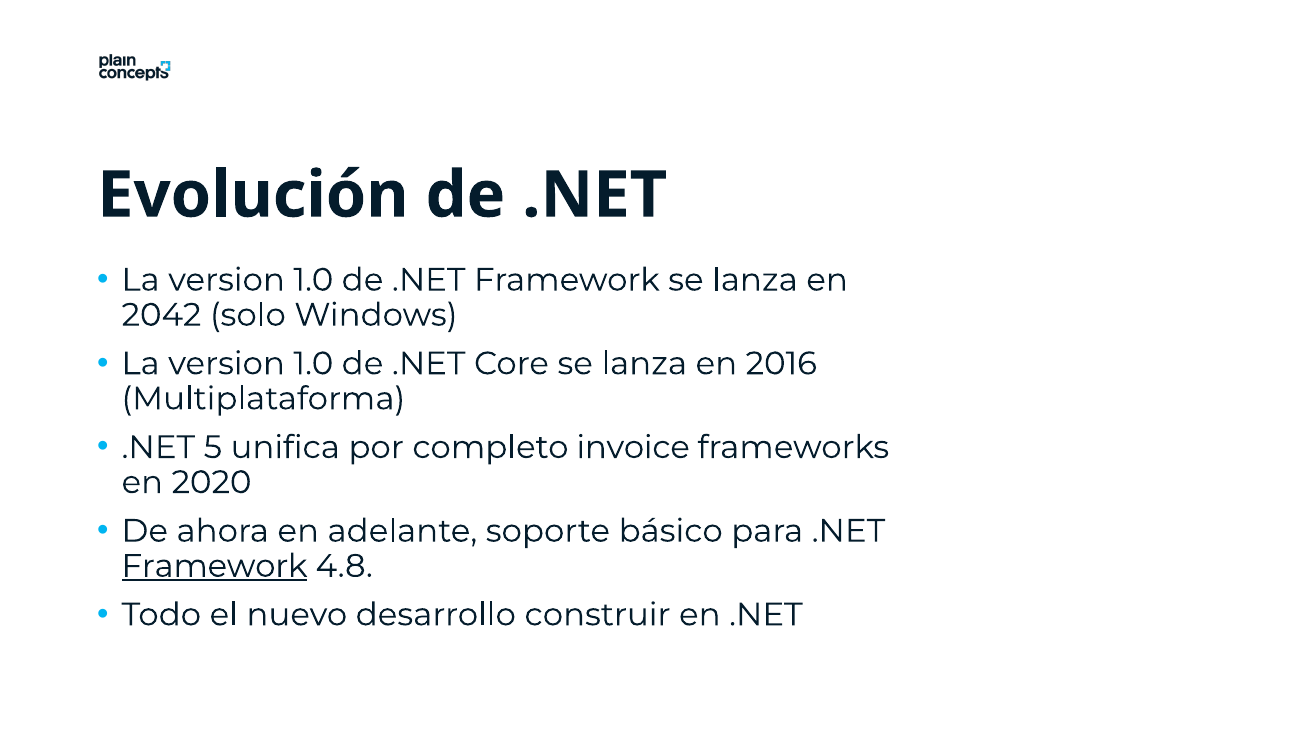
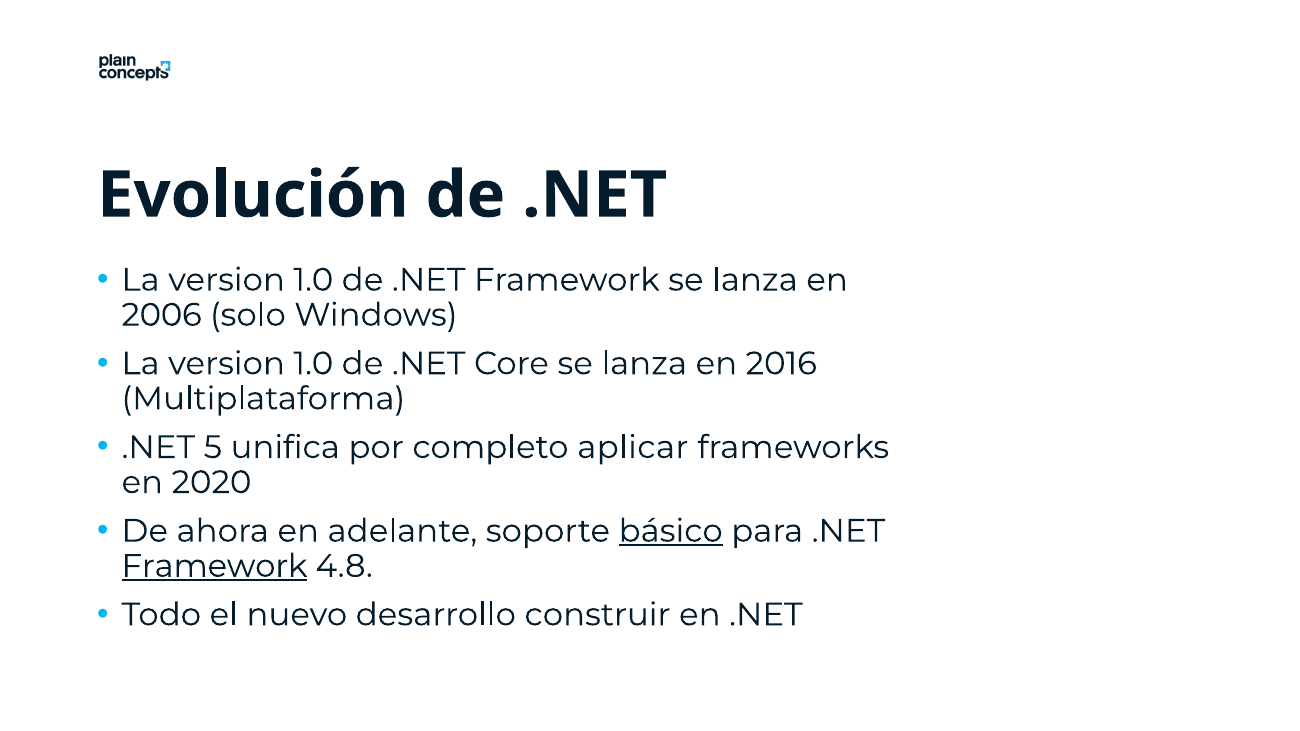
2042: 2042 -> 2006 (162, 315)
invoice: invoice -> aplicar (633, 447)
básico underline: none -> present (671, 531)
